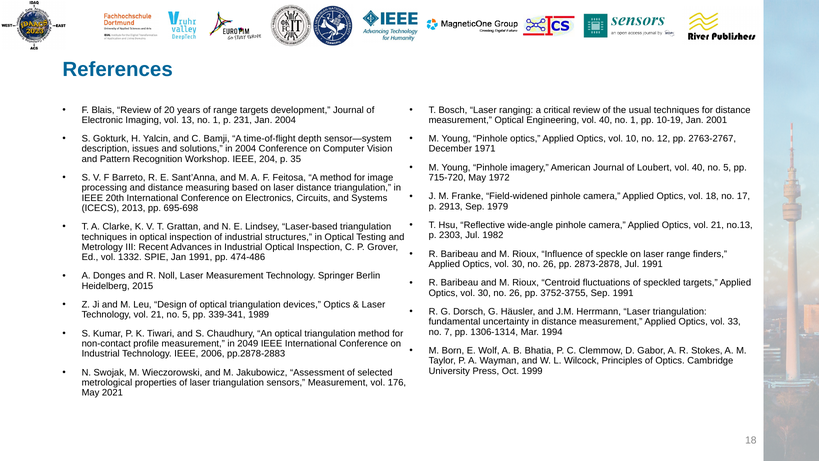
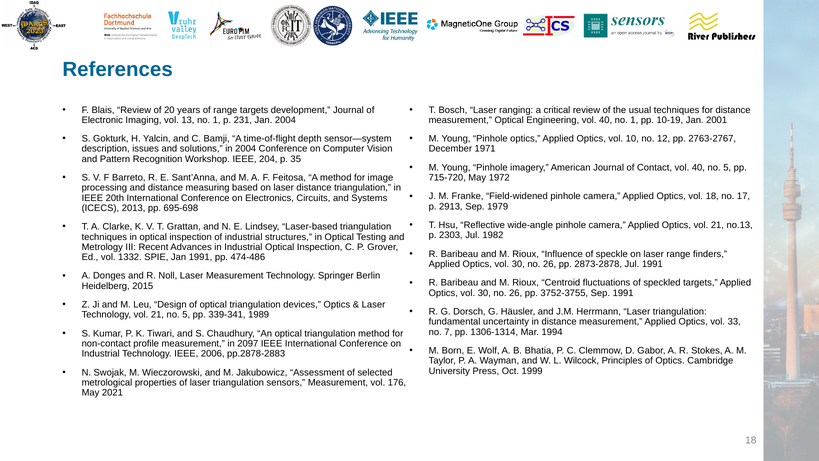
Loubert: Loubert -> Contact (655, 167)
2049: 2049 -> 2097 (248, 343)
